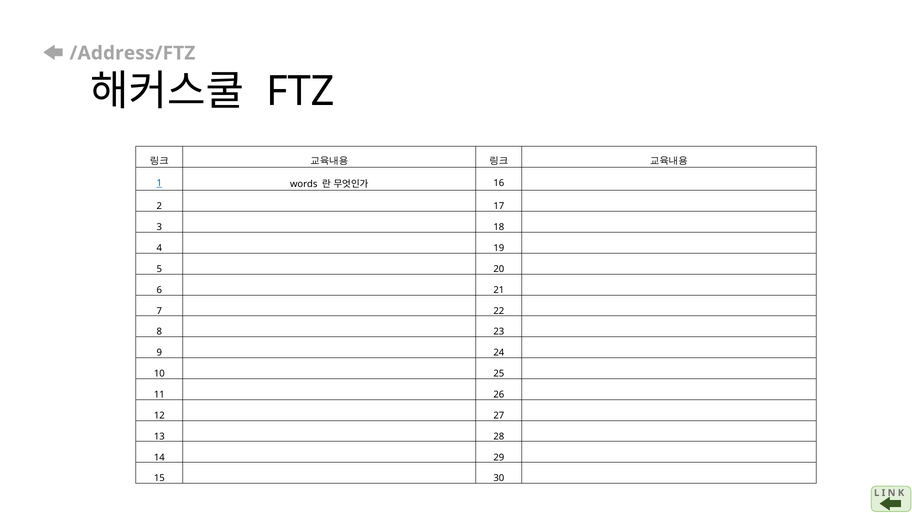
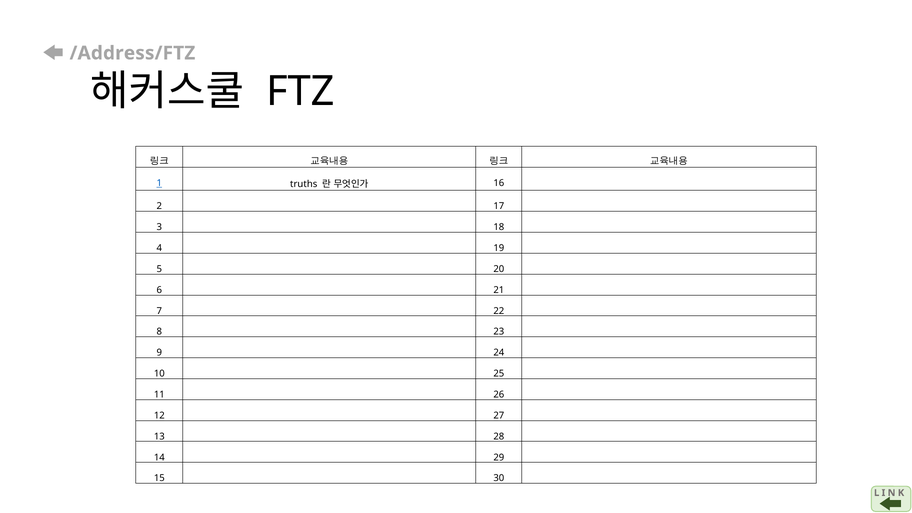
words: words -> truths (304, 184)
